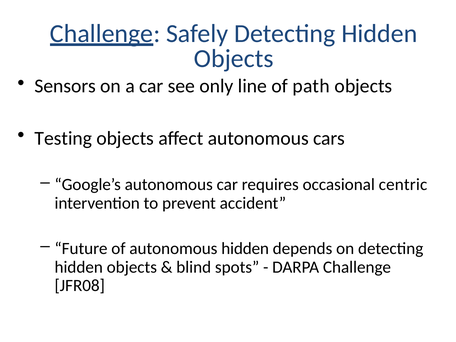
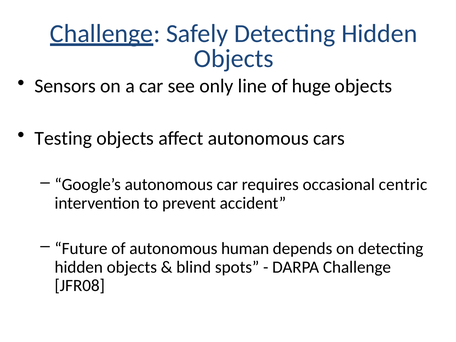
path: path -> huge (311, 86)
autonomous hidden: hidden -> human (245, 249)
